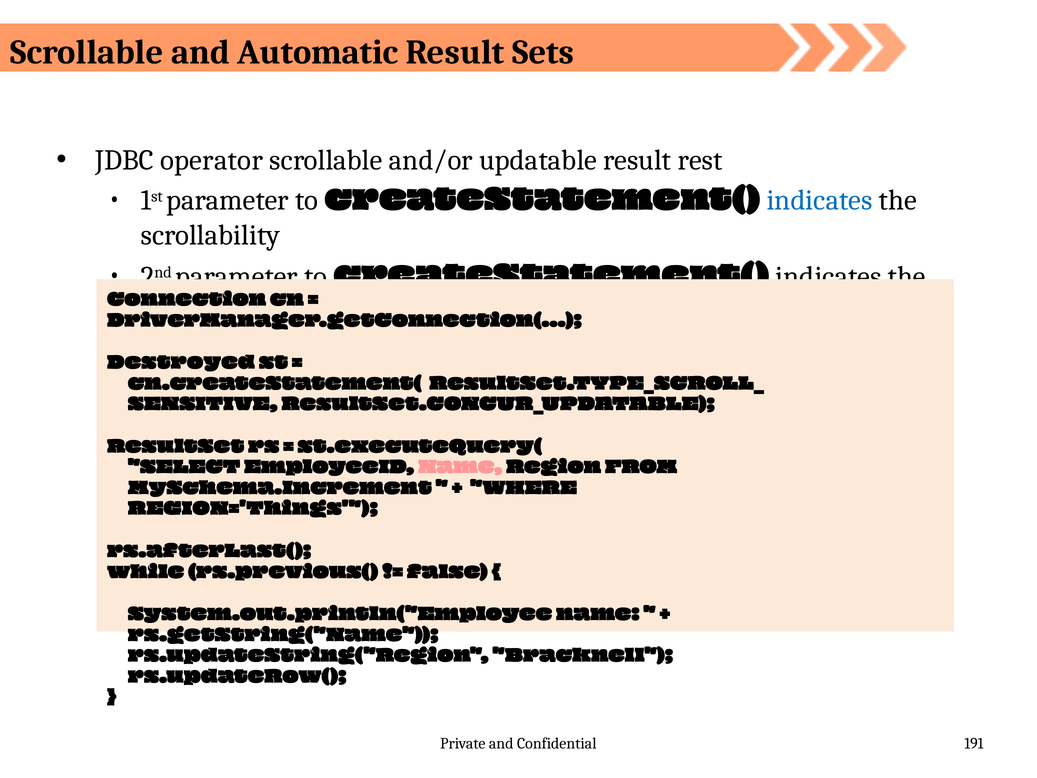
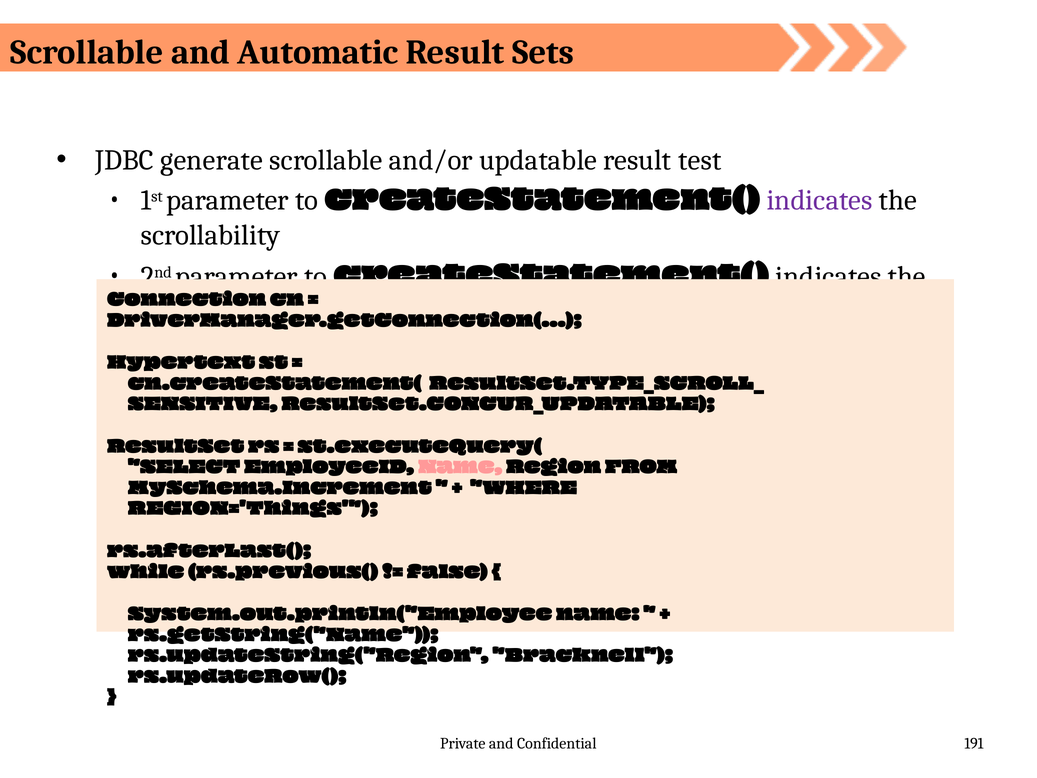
operator: operator -> generate (212, 160)
rest: rest -> test (700, 160)
indicates colour: blue -> purple (819, 200)
Destroyed: Destroyed -> Hypertext (181, 363)
